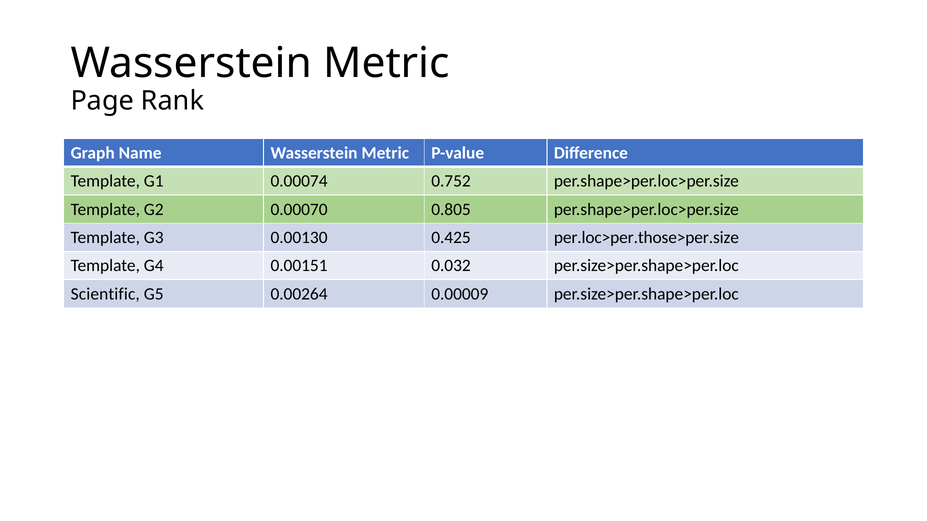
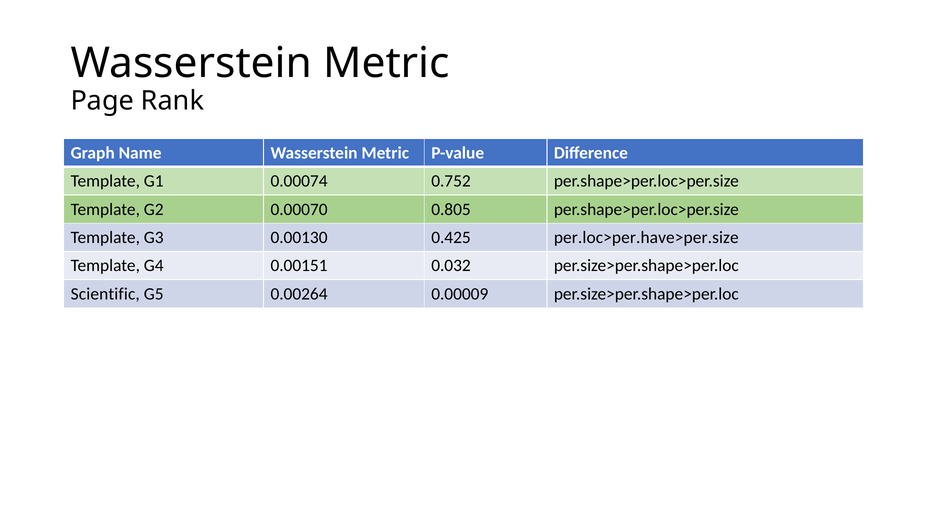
per.loc>per.those>per.size: per.loc>per.those>per.size -> per.loc>per.have>per.size (646, 238)
